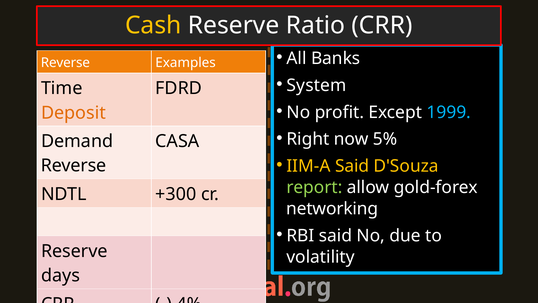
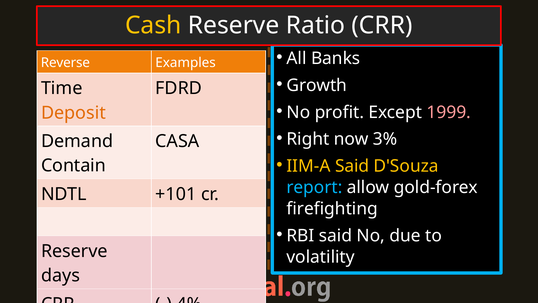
System: System -> Growth (317, 85)
1999 colour: light blue -> pink (449, 112)
5%: 5% -> 3% (385, 139)
Reverse: Reverse -> Contain (73, 166)
report colour: light green -> light blue (314, 187)
+300: +300 -> +101 (176, 194)
networking: networking -> firefighting (332, 209)
